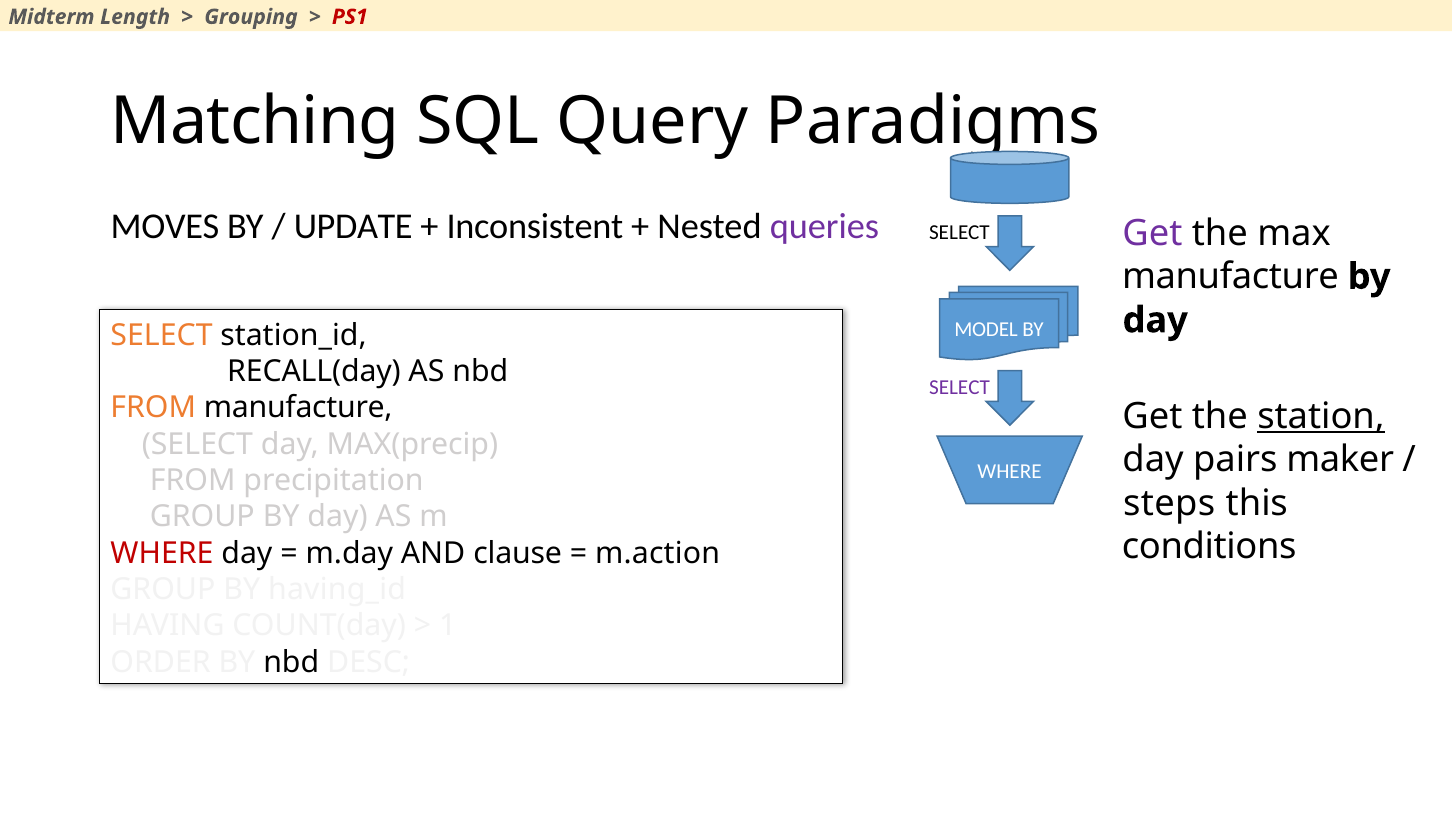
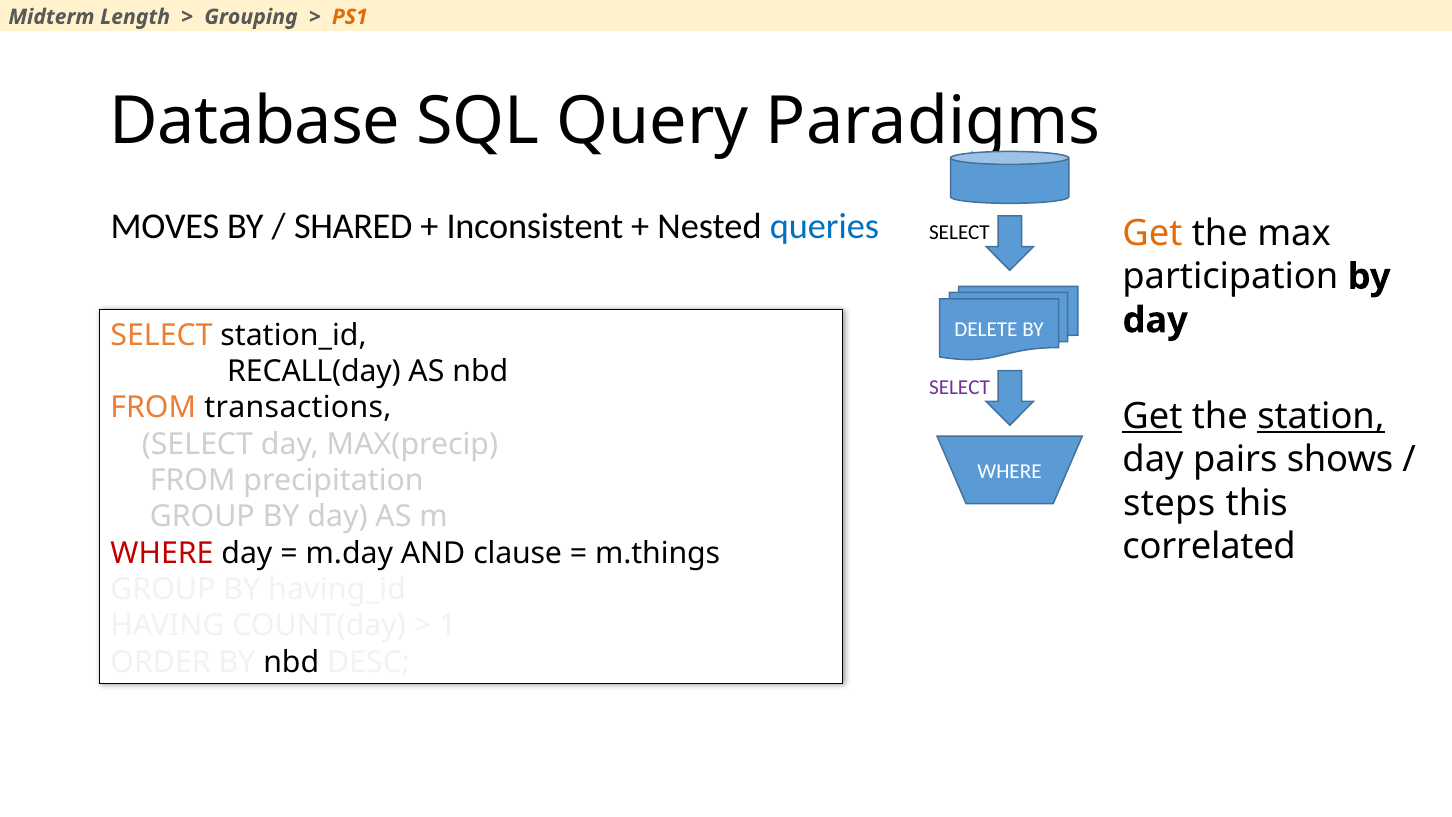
PS1 colour: red -> orange (350, 17)
Matching: Matching -> Database (255, 122)
UPDATE: UPDATE -> SHARED (353, 226)
queries colour: purple -> blue (824, 226)
Get colour: purple -> orange (1152, 233)
manufacture: manufacture -> participation (1230, 277)
MODEL: MODEL -> DELETE (986, 329)
FROM manufacture: manufacture -> transactions (298, 408)
Get underline: none -> present (1152, 416)
maker: maker -> shows (1340, 460)
conditions: conditions -> correlated (1209, 547)
m.action: m.action -> m.things (658, 553)
